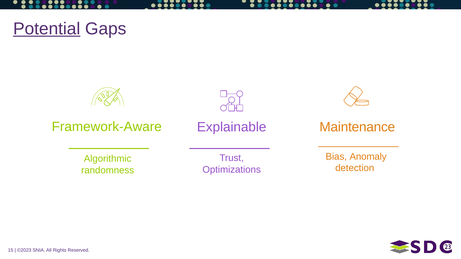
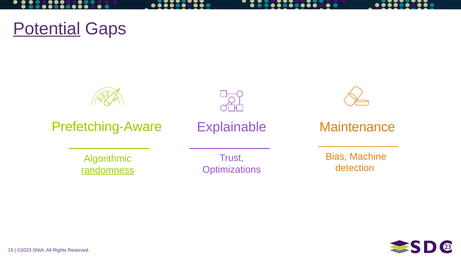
Framework-Aware: Framework-Aware -> Prefetching-Aware (107, 127)
Anomaly: Anomaly -> Machine (368, 157)
randomness underline: none -> present (108, 170)
